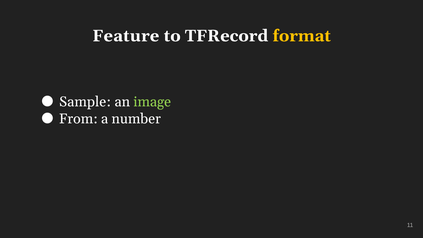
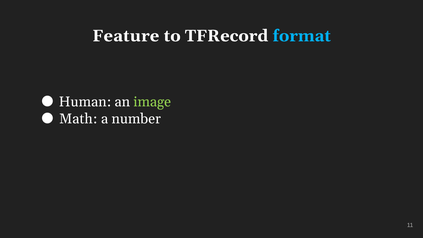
format colour: yellow -> light blue (302, 36)
Sample: Sample -> Human (85, 102)
From: From -> Math (78, 119)
